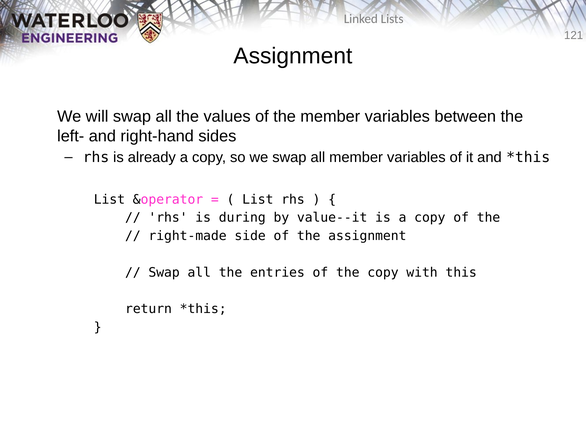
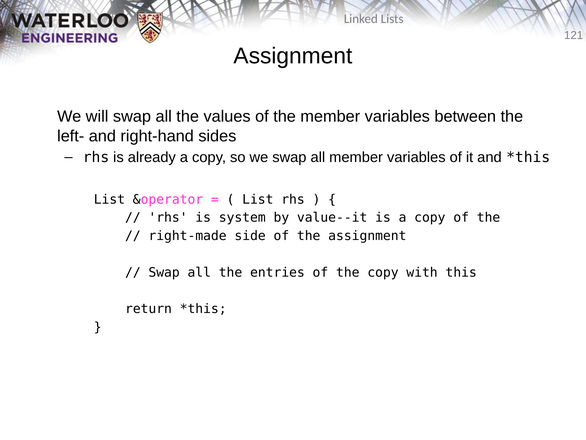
during: during -> system (242, 217)
